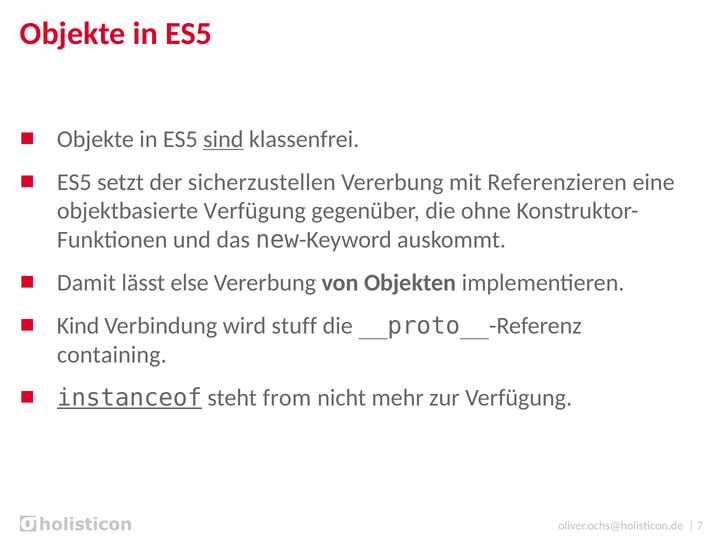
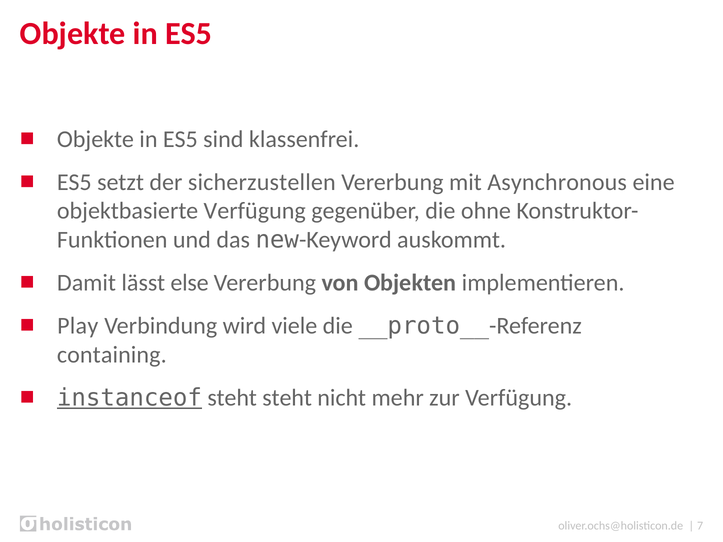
sind underline: present -> none (223, 139)
Referenzieren: Referenzieren -> Asynchronous (557, 182)
Kind: Kind -> Play (78, 326)
stuff: stuff -> viele (294, 326)
steht from: from -> steht (287, 398)
